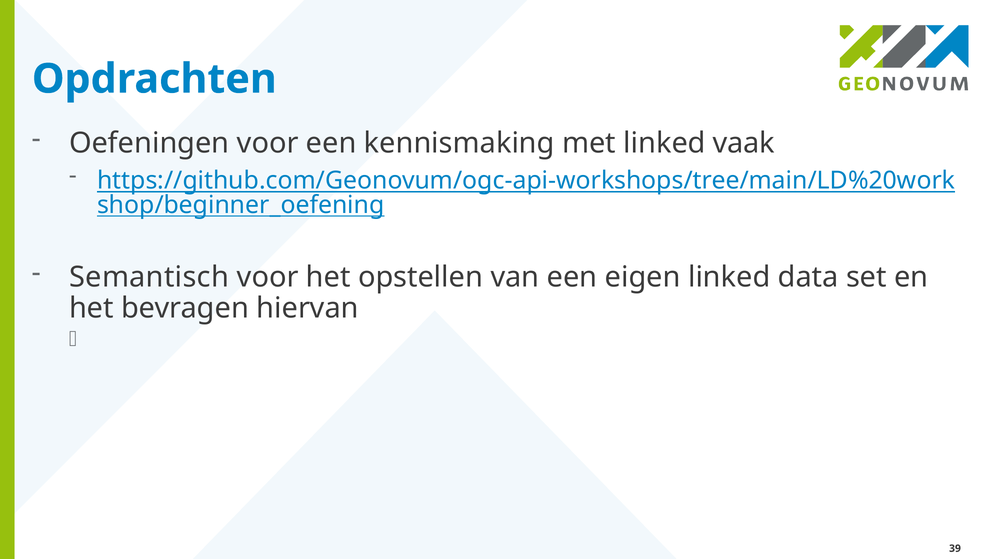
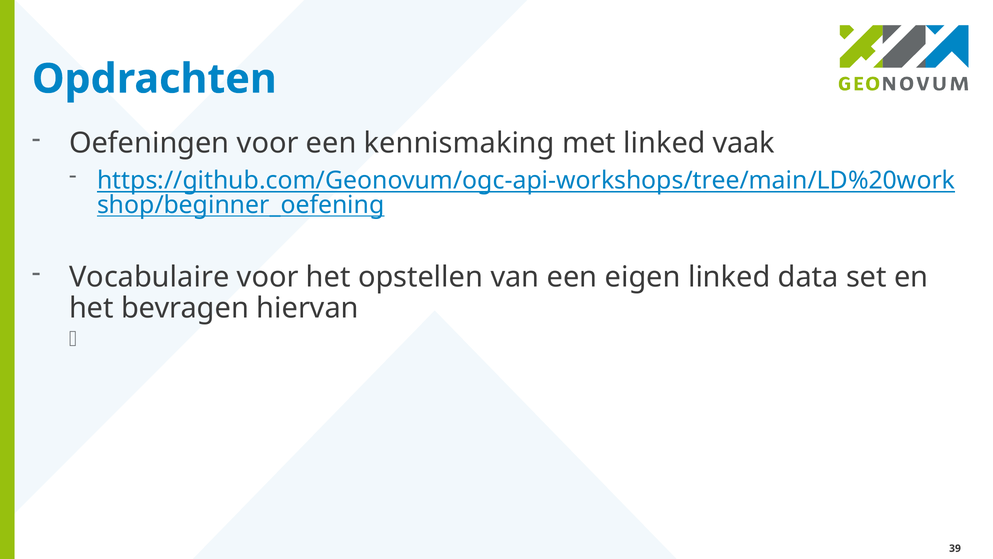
Semantisch: Semantisch -> Vocabulaire (149, 277)
